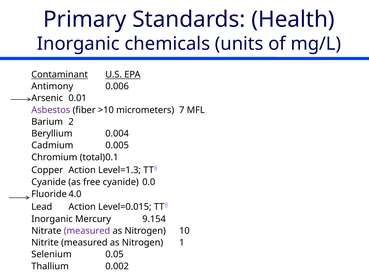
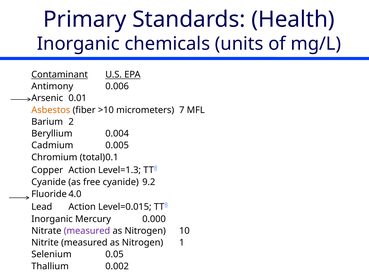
Asbestos colour: purple -> orange (51, 110)
0.0: 0.0 -> 9.2 (149, 182)
9.154: 9.154 -> 0.000 (154, 219)
